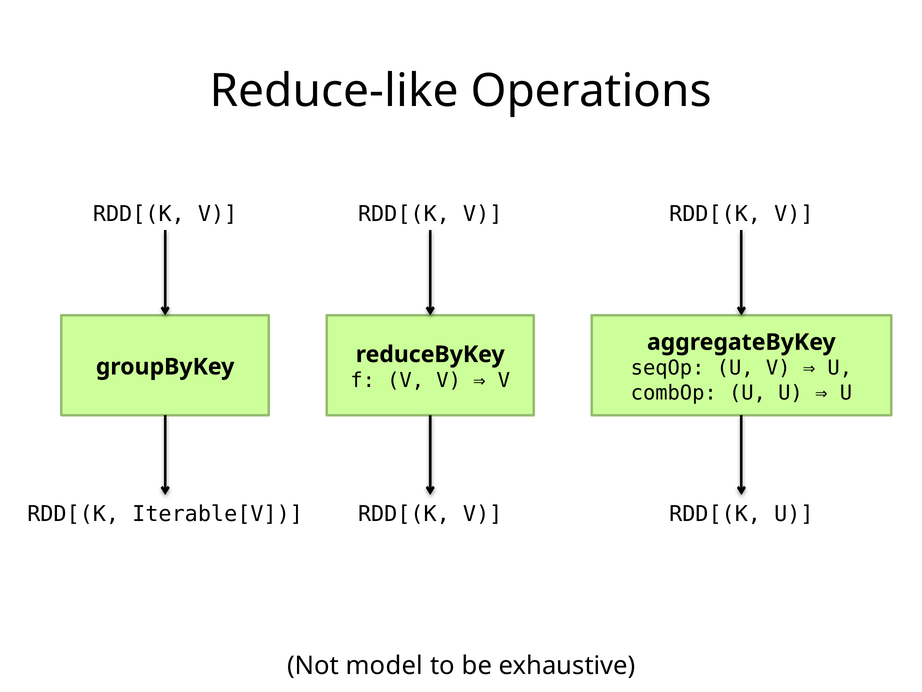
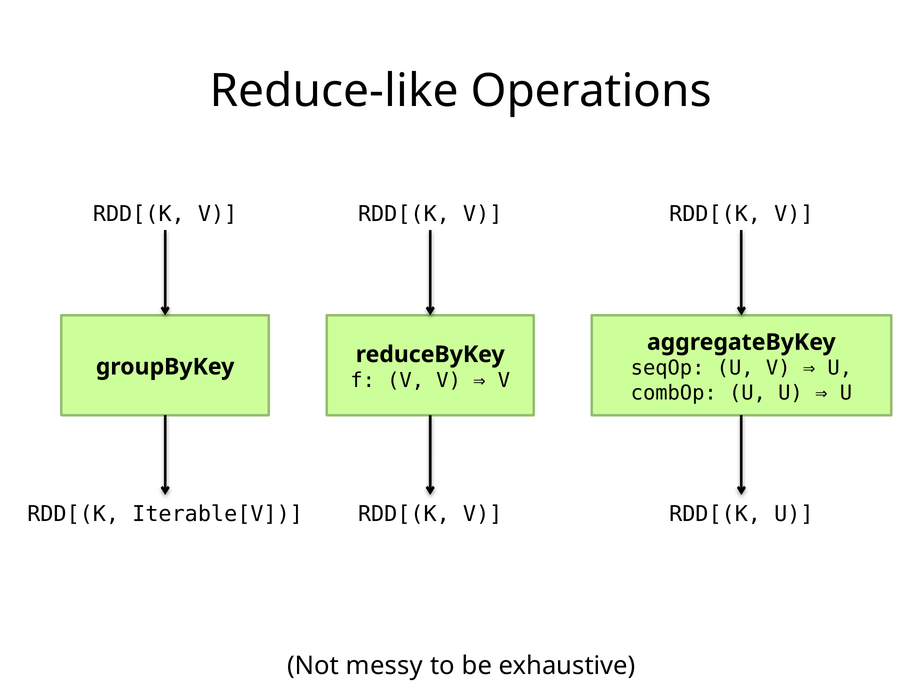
model: model -> messy (384, 665)
